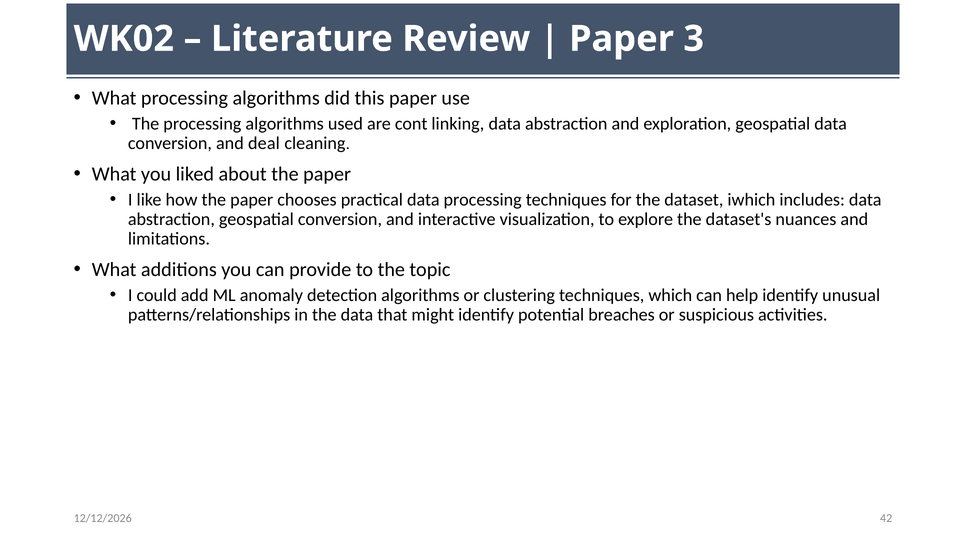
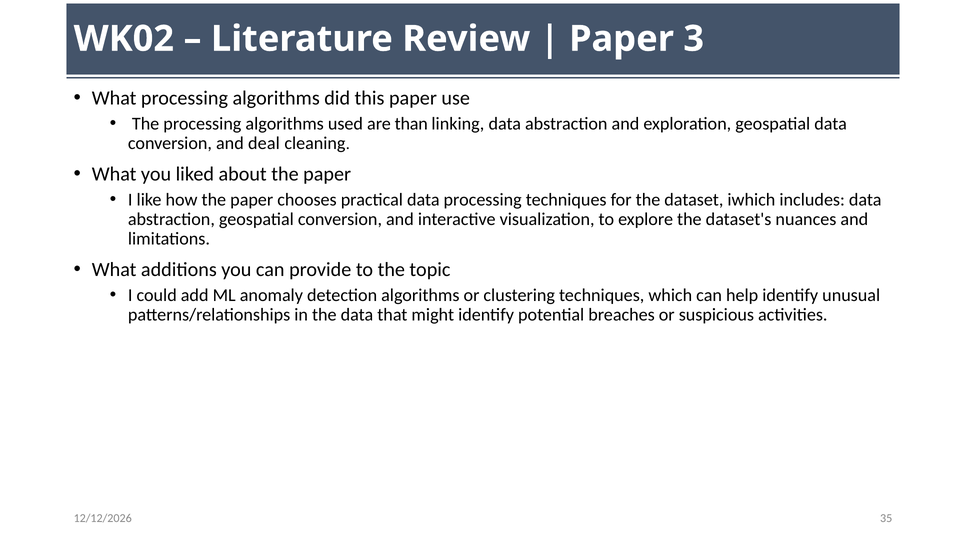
cont: cont -> than (411, 124)
42: 42 -> 35 (886, 519)
